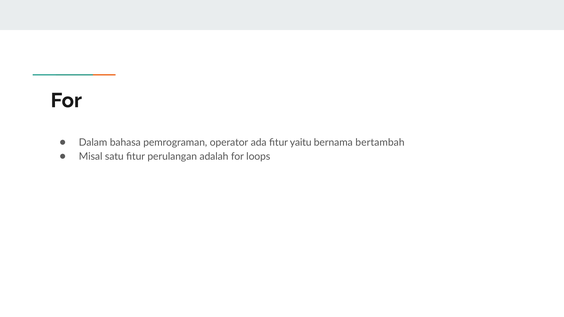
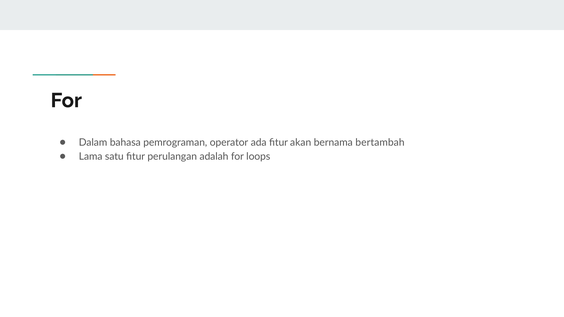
yaitu: yaitu -> akan (301, 143)
Misal: Misal -> Lama (91, 157)
